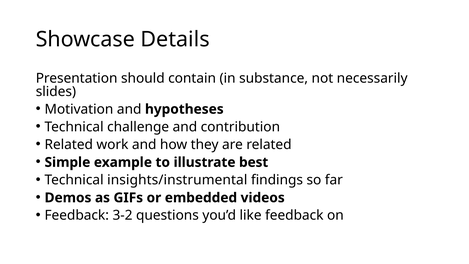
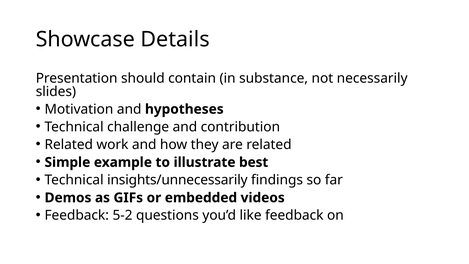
insights/instrumental: insights/instrumental -> insights/unnecessarily (177, 180)
3-2: 3-2 -> 5-2 (123, 215)
